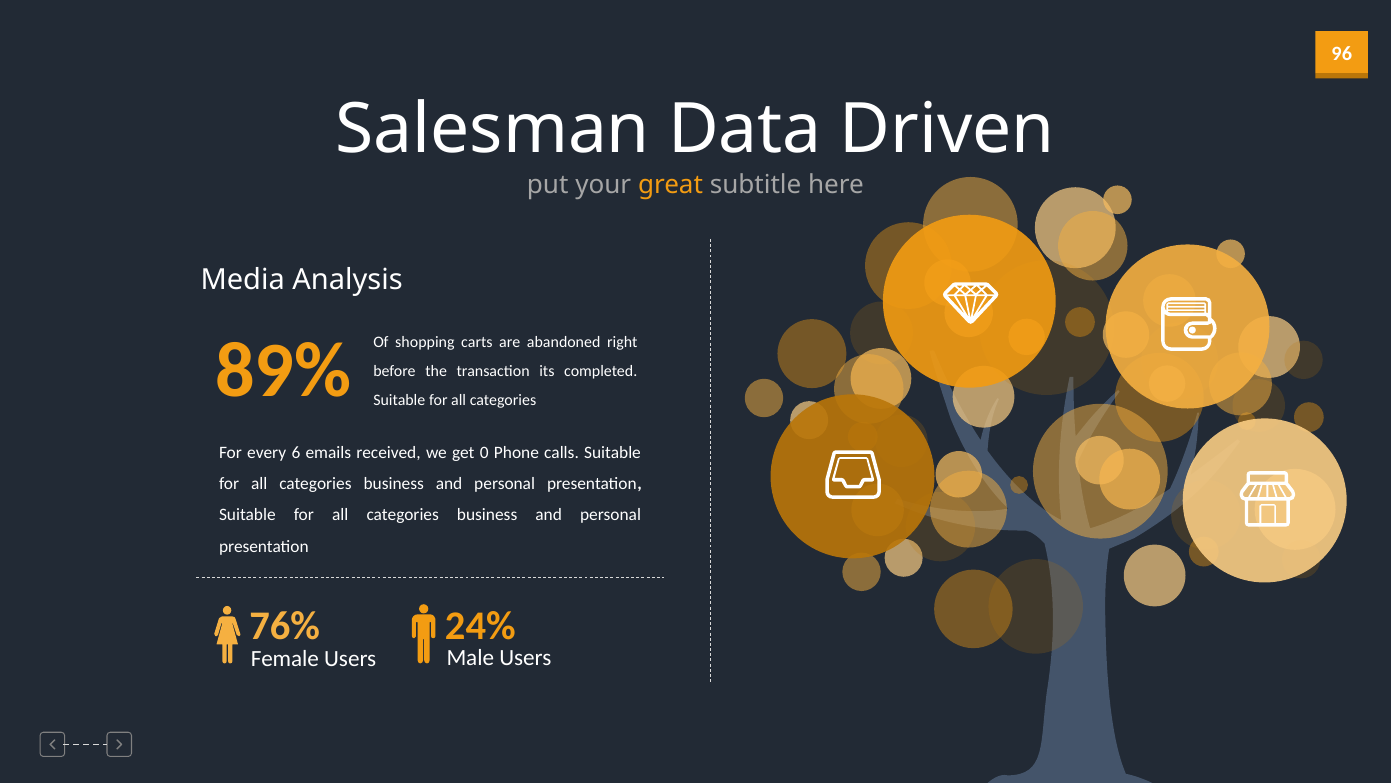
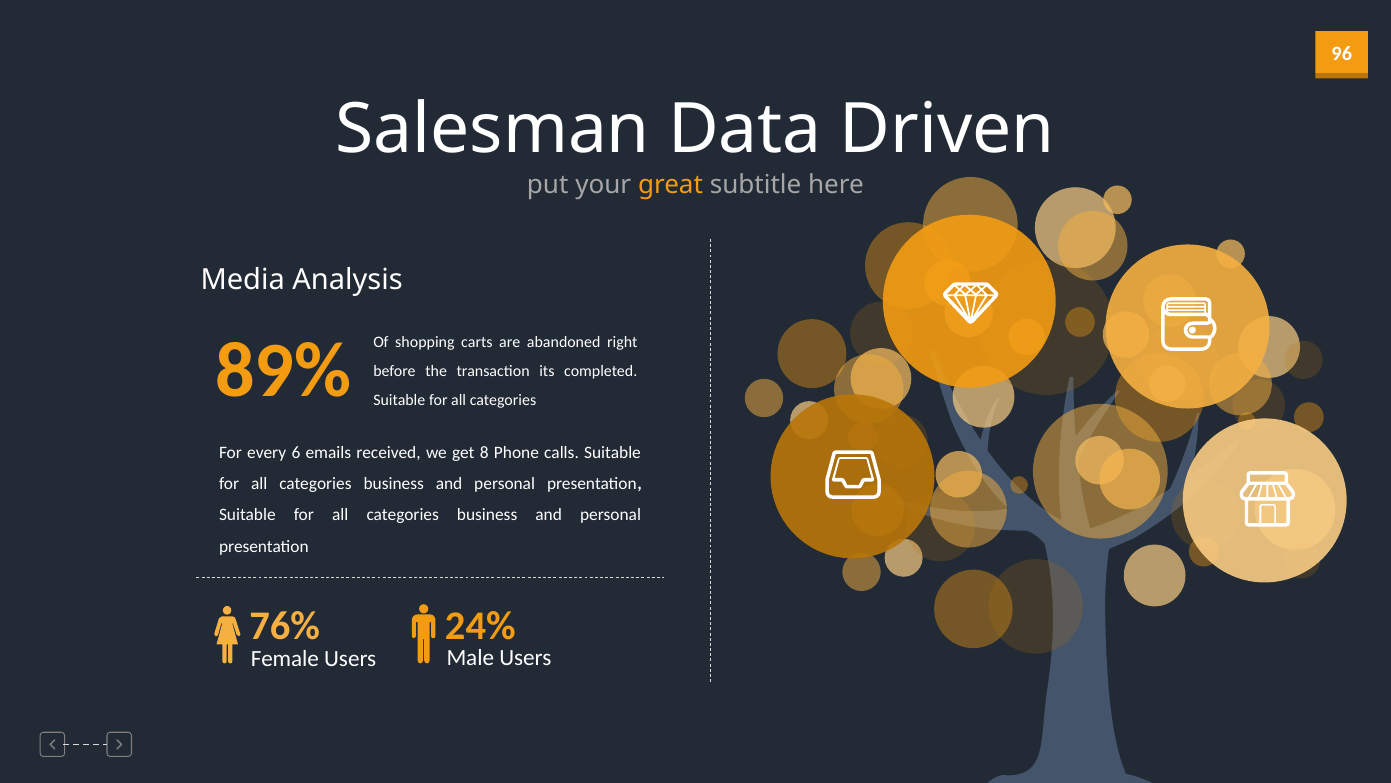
0: 0 -> 8 (484, 452)
